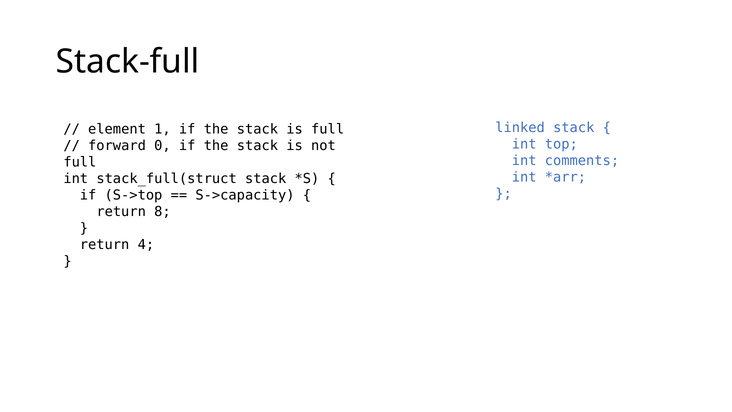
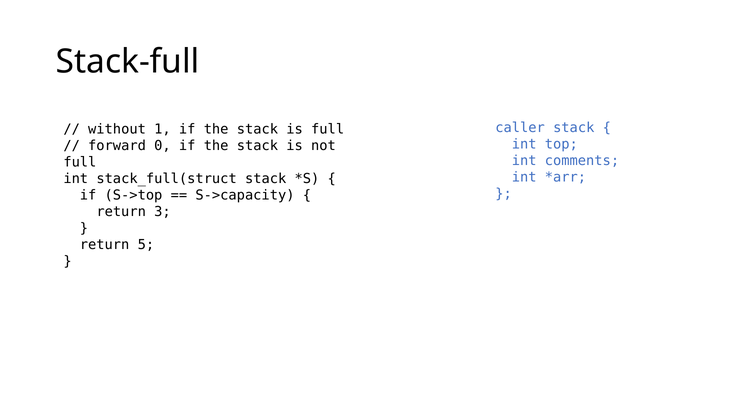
linked: linked -> caller (520, 128)
element: element -> without (117, 129)
8: 8 -> 3 (162, 211)
4: 4 -> 5 (146, 244)
